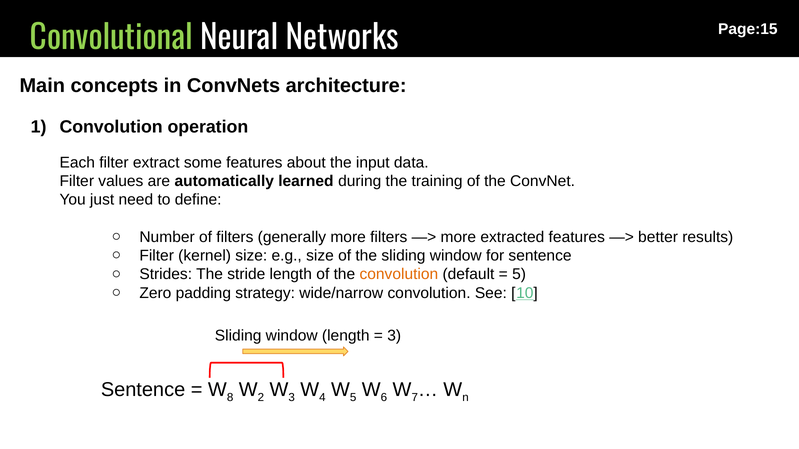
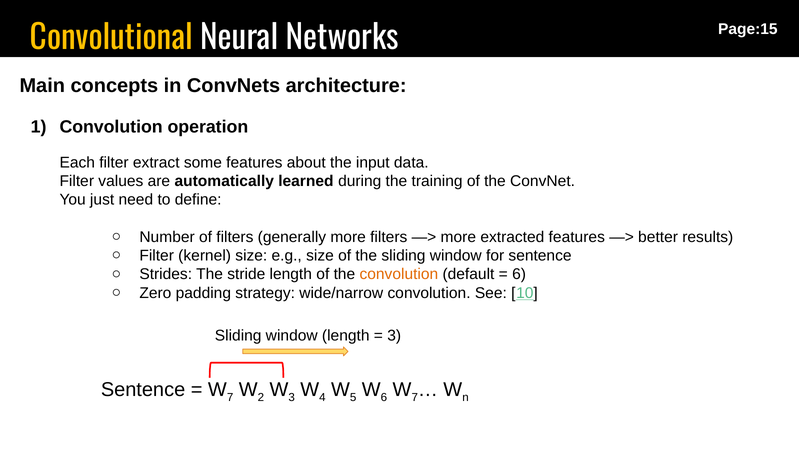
Convolutional colour: light green -> yellow (111, 38)
5: 5 -> 6 (519, 275)
8: 8 -> 7 (230, 398)
